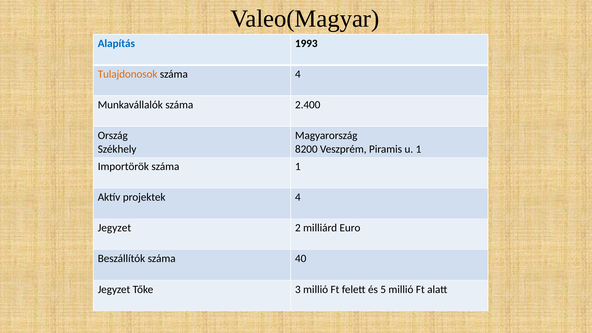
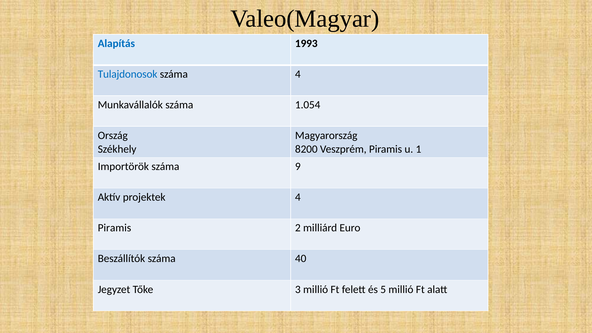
Tulajdonosok colour: orange -> blue (128, 74)
2.400: 2.400 -> 1.054 (308, 105)
száma 1: 1 -> 9 (298, 167)
Jegyzet: Jegyzet -> Piramis (114, 228)
